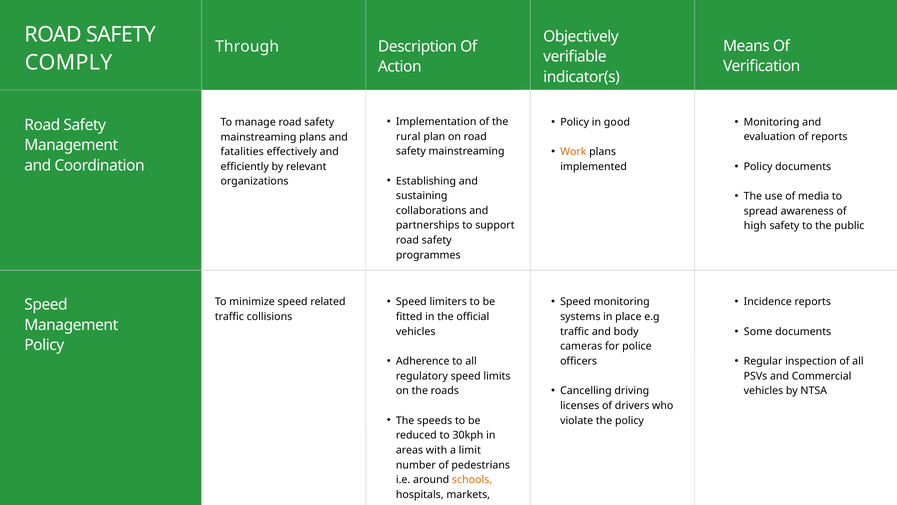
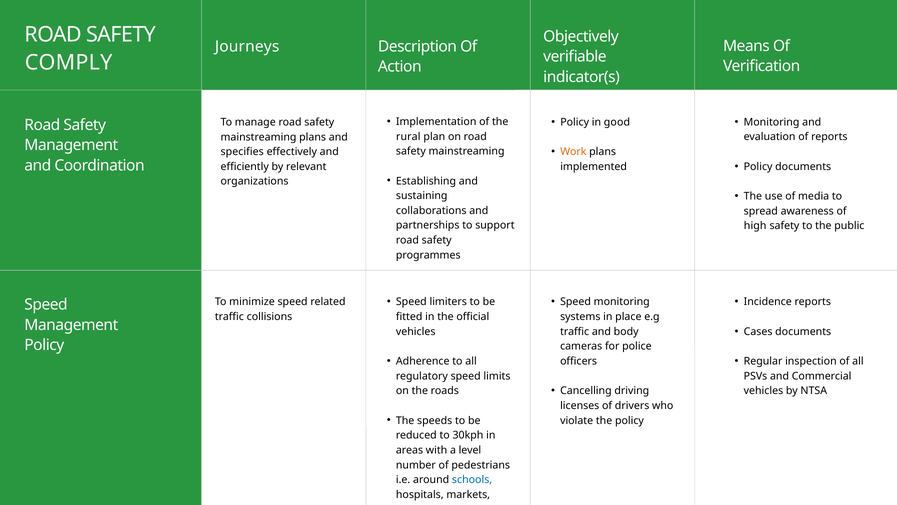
Through: Through -> Journeys (247, 46)
fatalities: fatalities -> specifies (242, 152)
Some: Some -> Cases (758, 331)
limit: limit -> level (470, 450)
schools colour: orange -> blue (472, 479)
